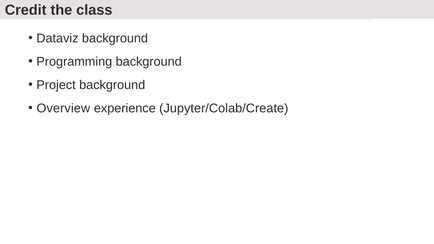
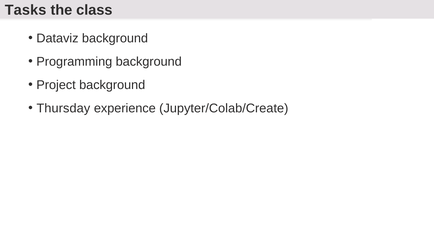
Credit: Credit -> Tasks (26, 10)
Overview: Overview -> Thursday (63, 108)
